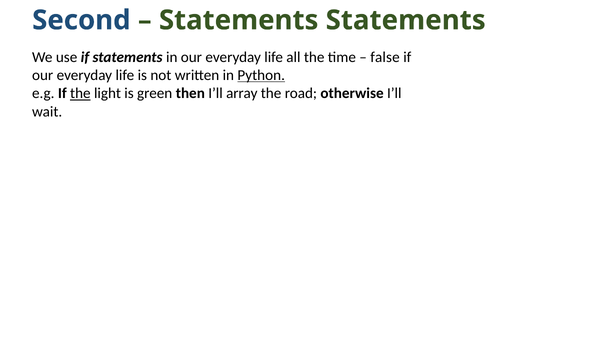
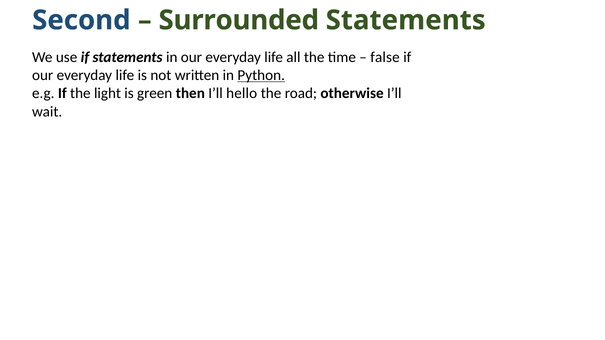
Statements: Statements -> Surrounded (239, 20)
the underline: present -> none (80, 93)
array: array -> hello (242, 93)
